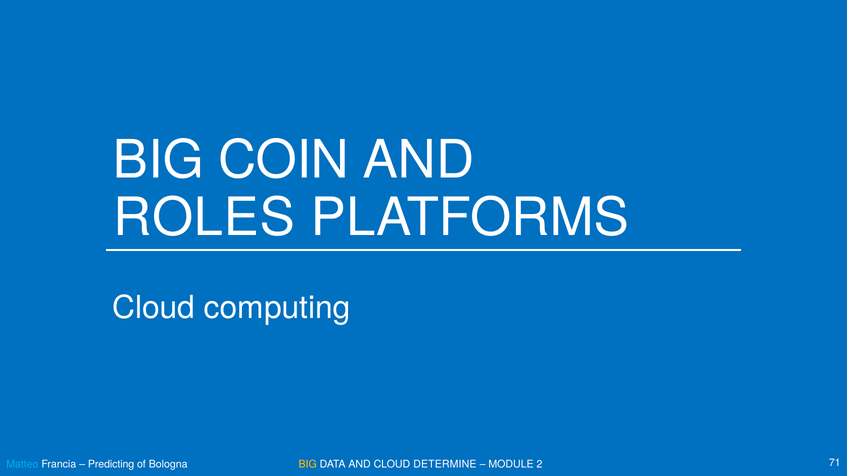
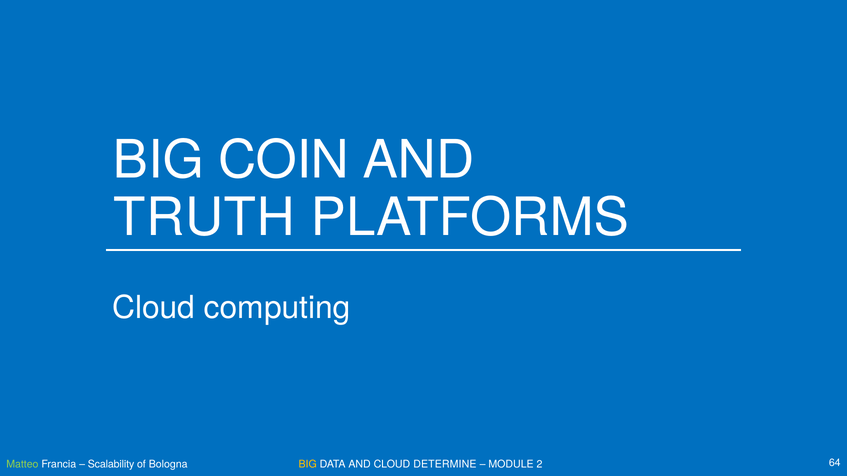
ROLES: ROLES -> TRUTH (204, 218)
Matteo colour: light blue -> light green (22, 464)
Predicting: Predicting -> Scalability (111, 464)
71: 71 -> 64 (835, 463)
